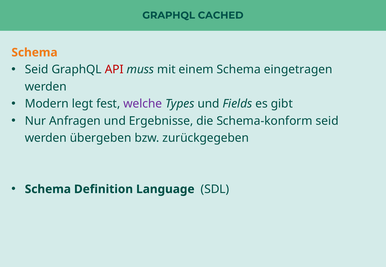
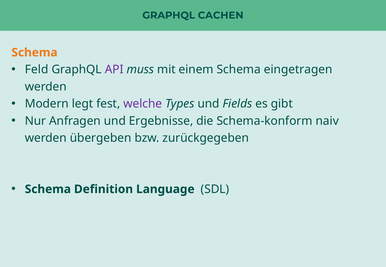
CACHED: CACHED -> CACHEN (221, 15)
Seid: Seid -> Feld (37, 70)
API colour: red -> purple (114, 70)
Schema-konform seid: seid -> naiv (327, 121)
